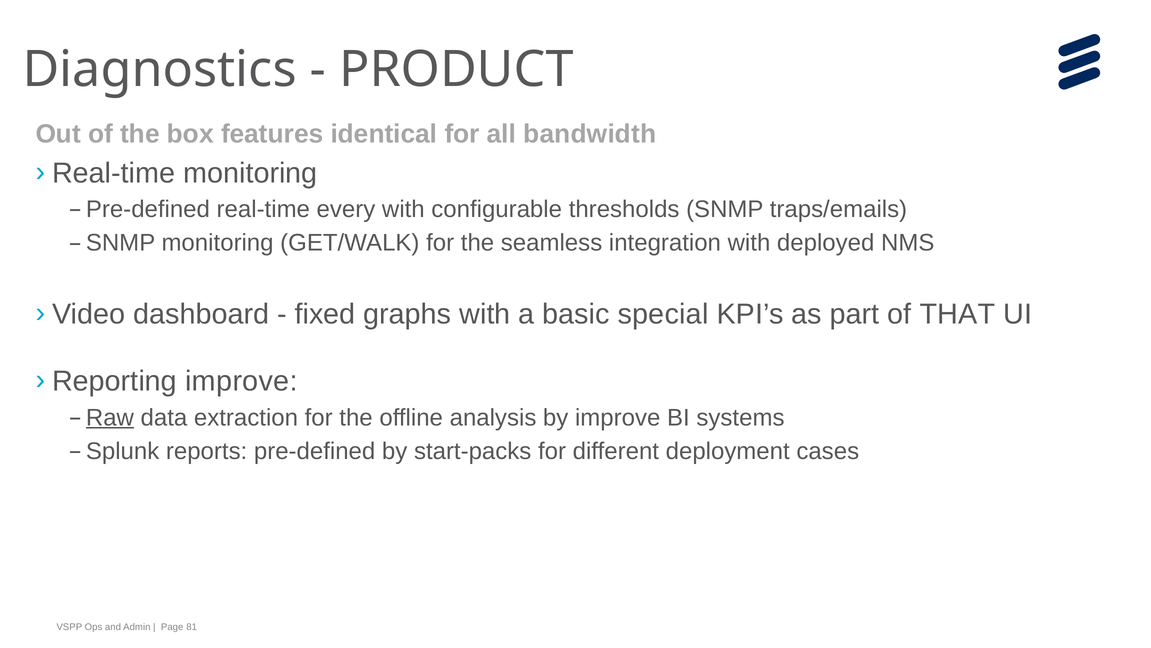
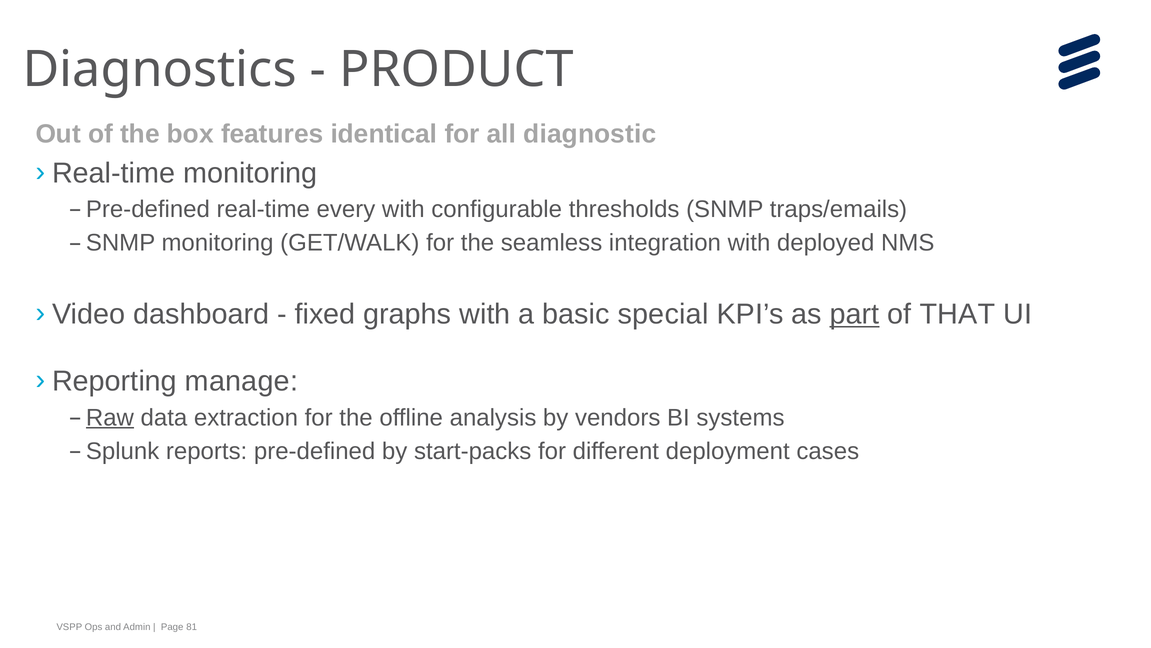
bandwidth: bandwidth -> diagnostic (590, 134)
part underline: none -> present (854, 314)
improve: improve -> manage (241, 381)
by improve: improve -> vendors (618, 417)
